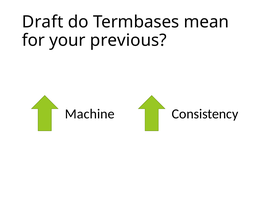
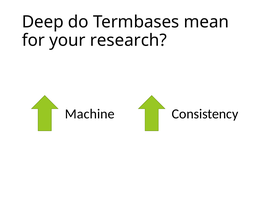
Draft: Draft -> Deep (43, 22)
previous: previous -> research (128, 40)
